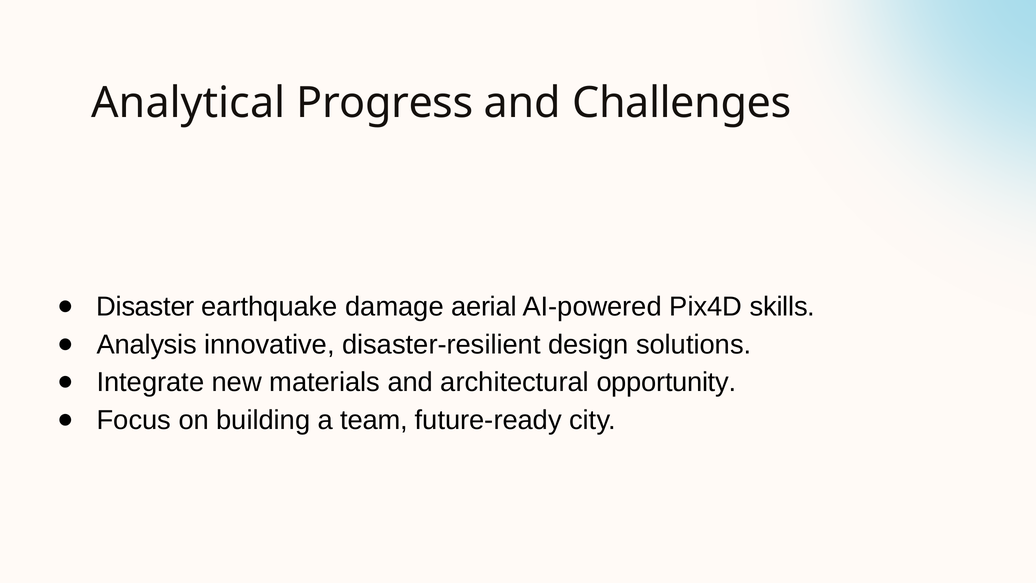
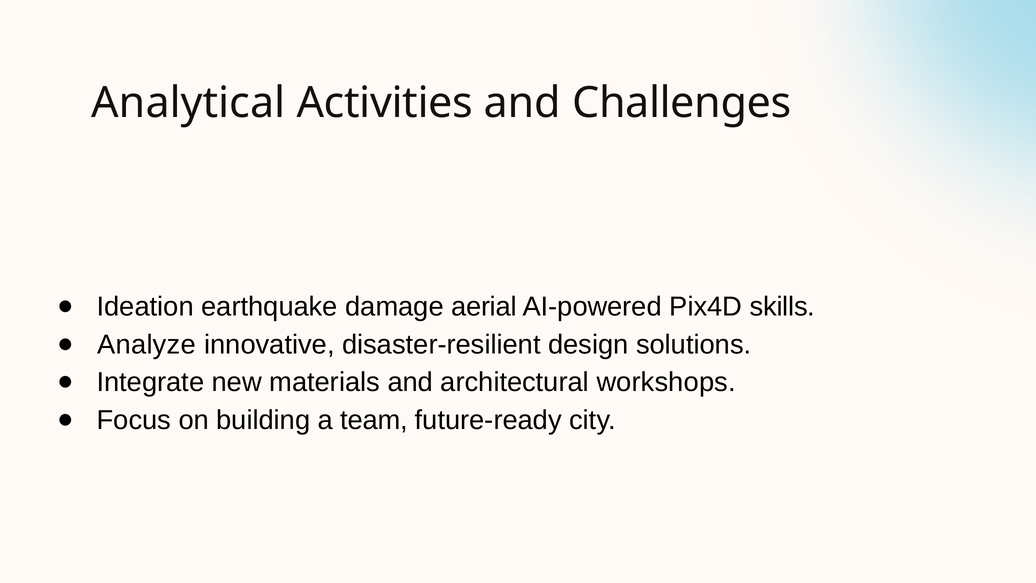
Progress: Progress -> Activities (385, 103)
Disaster: Disaster -> Ideation (145, 307)
Analysis: Analysis -> Analyze (147, 345)
opportunity: opportunity -> workshops (666, 382)
